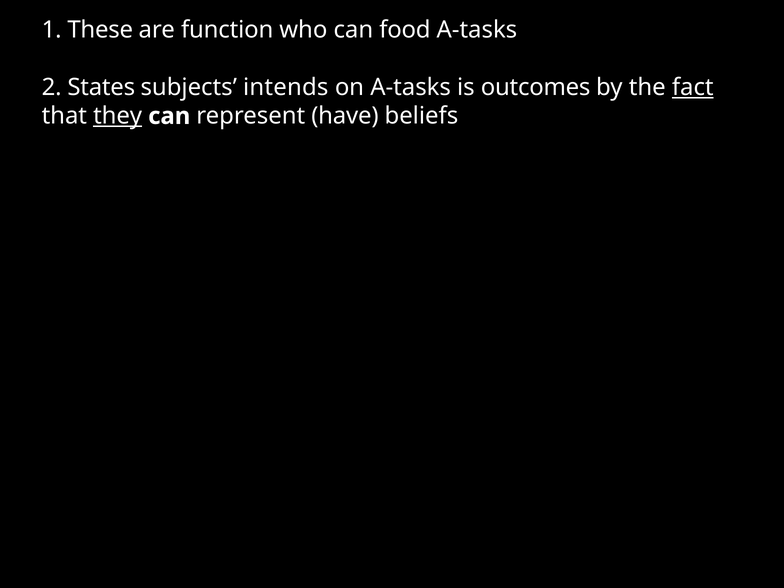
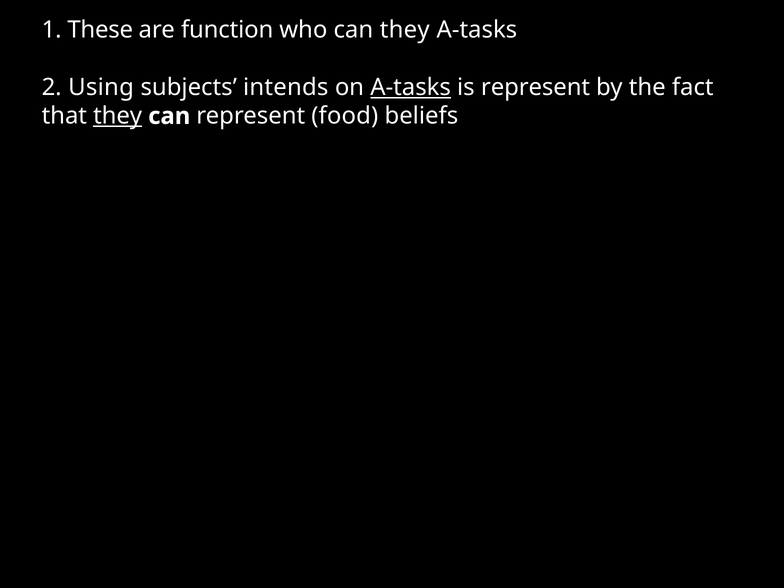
can food: food -> they (405, 30)
States: States -> Using (101, 87)
A-tasks underline: none -> present (411, 87)
is outcomes: outcomes -> represent (536, 87)
fact underline: present -> none (693, 87)
have: have -> food (345, 116)
